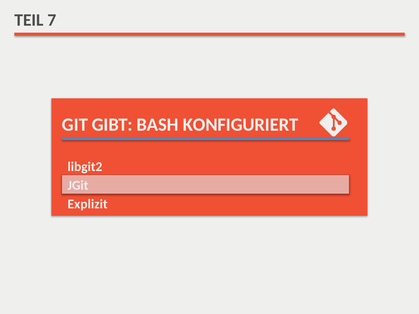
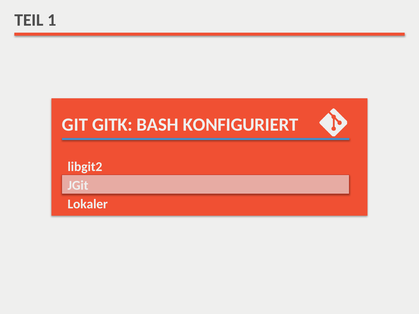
7: 7 -> 1 (52, 20)
GIBT: GIBT -> GITK (112, 125)
Explizit: Explizit -> Lokaler (88, 204)
